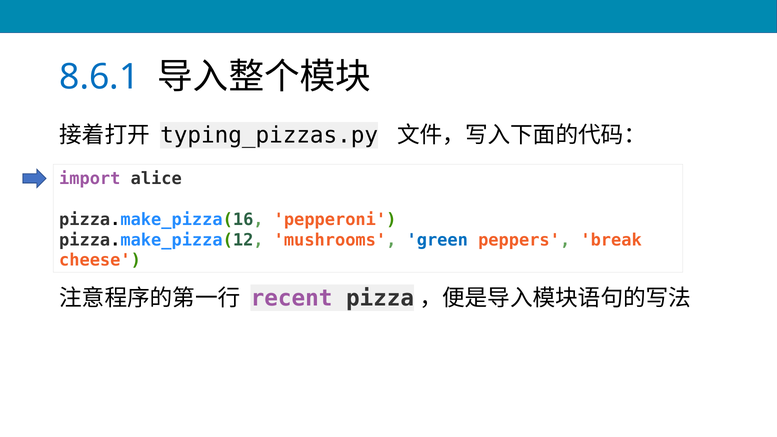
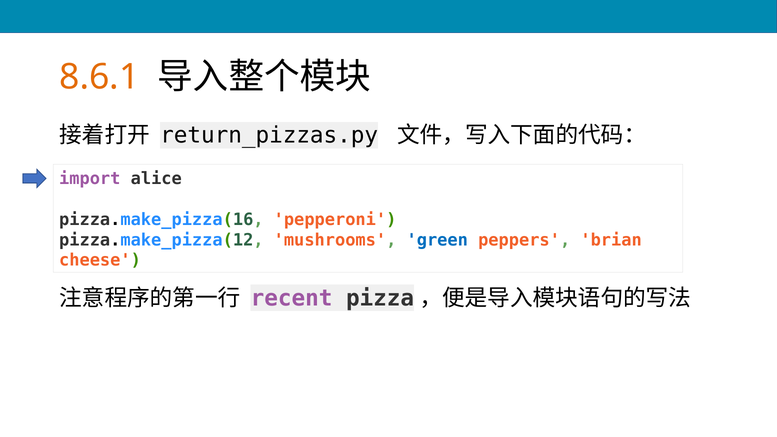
8.6.1 colour: blue -> orange (99, 77)
typing_pizzas.py: typing_pizzas.py -> return_pizzas.py (269, 135)
break: break -> brian (611, 240)
